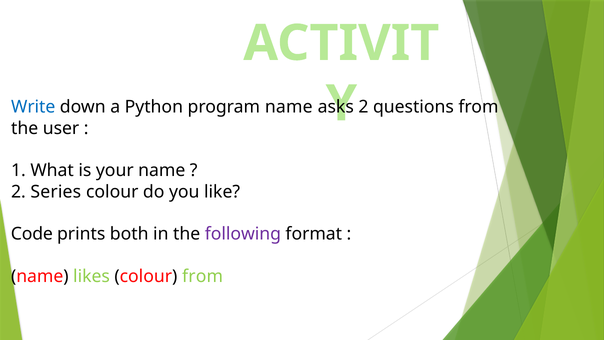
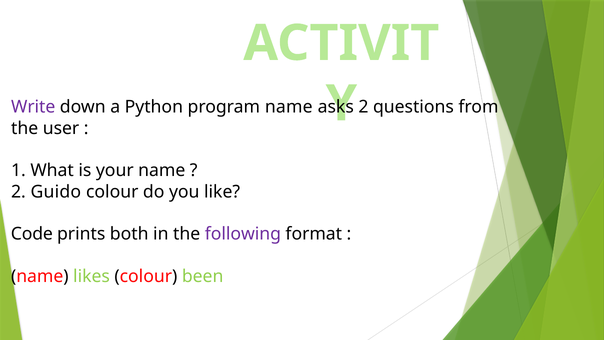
Write colour: blue -> purple (33, 107)
Series: Series -> Guido (56, 192)
colour from: from -> been (203, 276)
